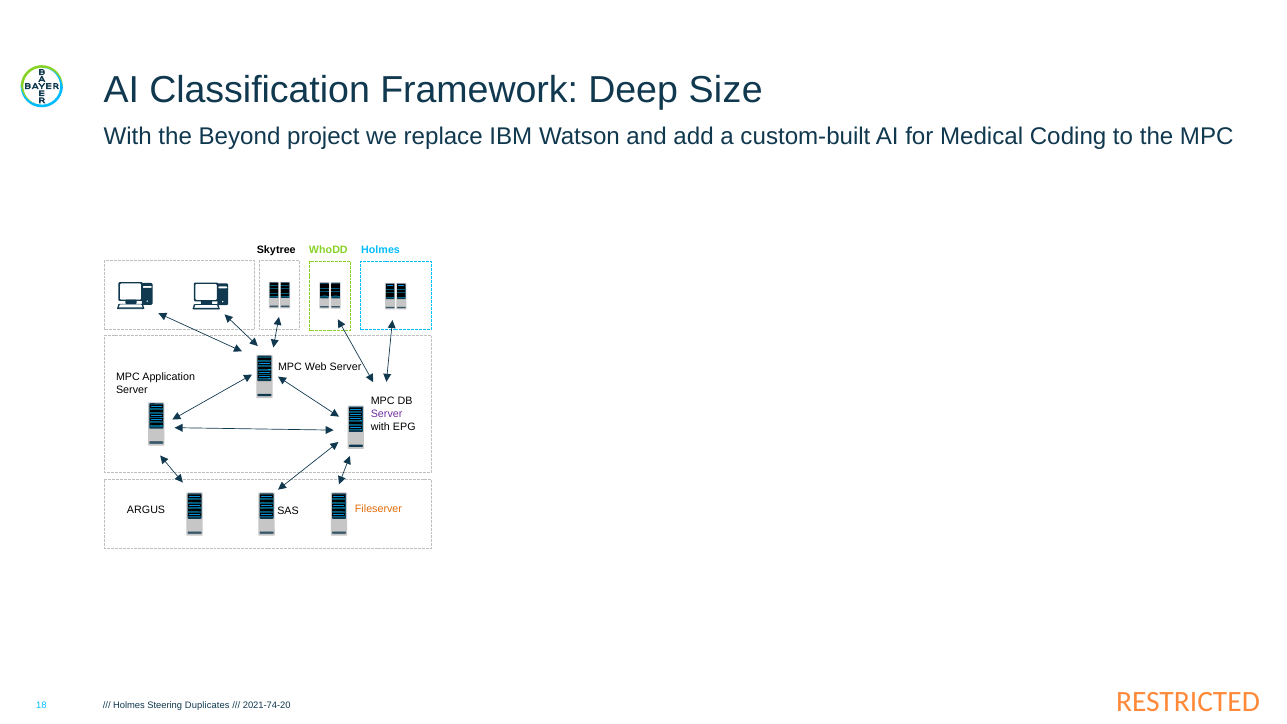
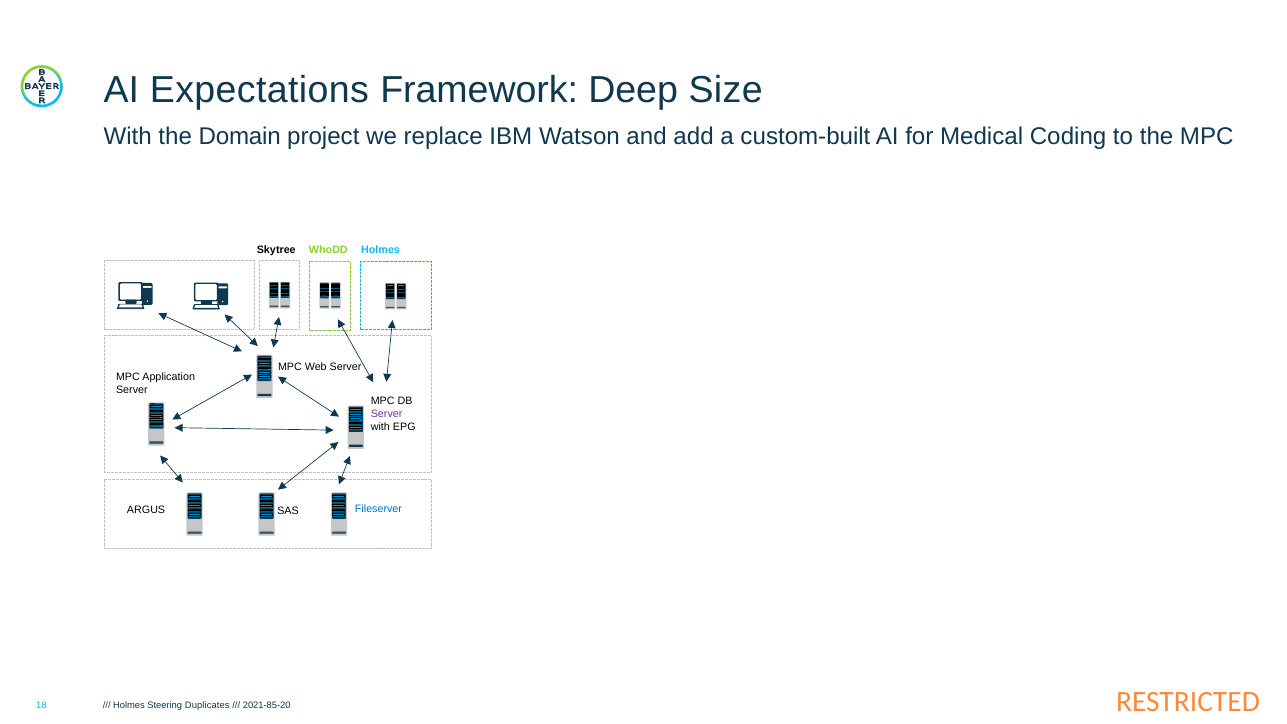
Classification: Classification -> Expectations (259, 90)
Beyond: Beyond -> Domain (240, 136)
Fileserver colour: orange -> blue (378, 509)
2021-74-20: 2021-74-20 -> 2021-85-20 (267, 705)
